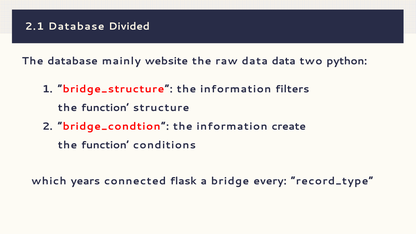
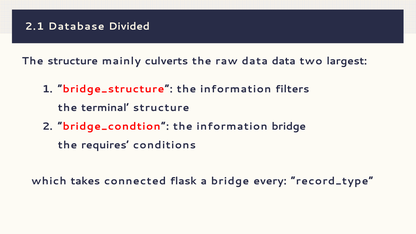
The database: database -> structure (73, 61)
website: website -> culverts (166, 61)
python: python -> largest (347, 61)
function: function -> terminal (105, 108)
information create: create -> bridge (289, 126)
function: function -> requires (105, 145)
years: years -> takes (85, 181)
